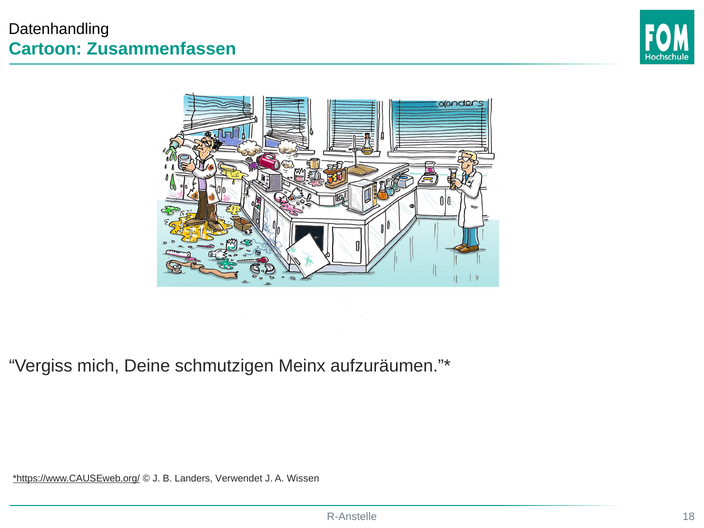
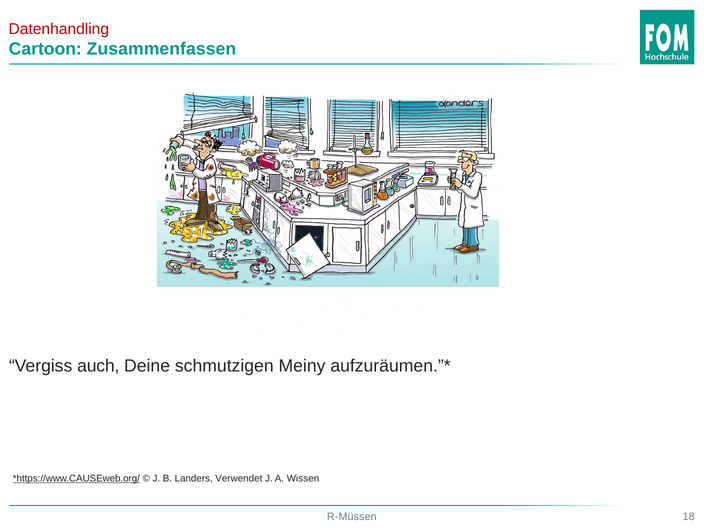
Datenhandling colour: black -> red (59, 29)
mich: mich -> auch (98, 366)
Meinx: Meinx -> Meiny (302, 366)
R-Anstelle: R-Anstelle -> R-Müssen (352, 517)
